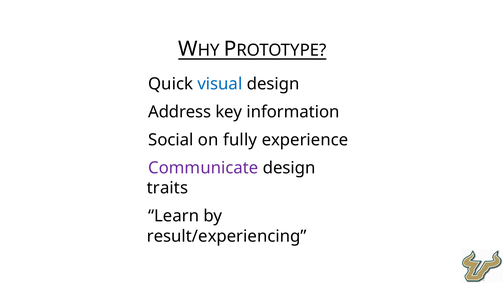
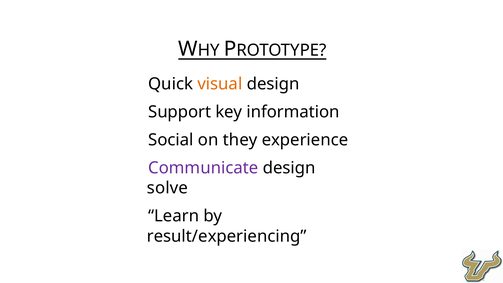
visual colour: blue -> orange (220, 84)
Address: Address -> Support (180, 112)
fully: fully -> they (240, 140)
traits: traits -> solve (167, 188)
